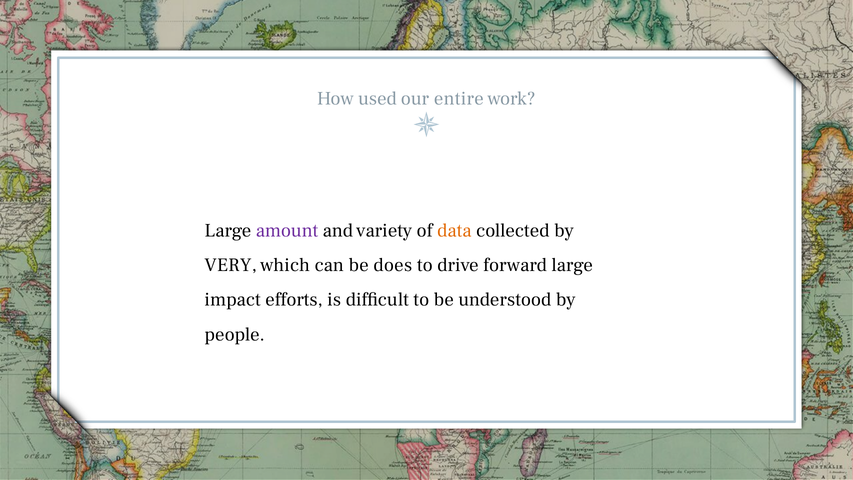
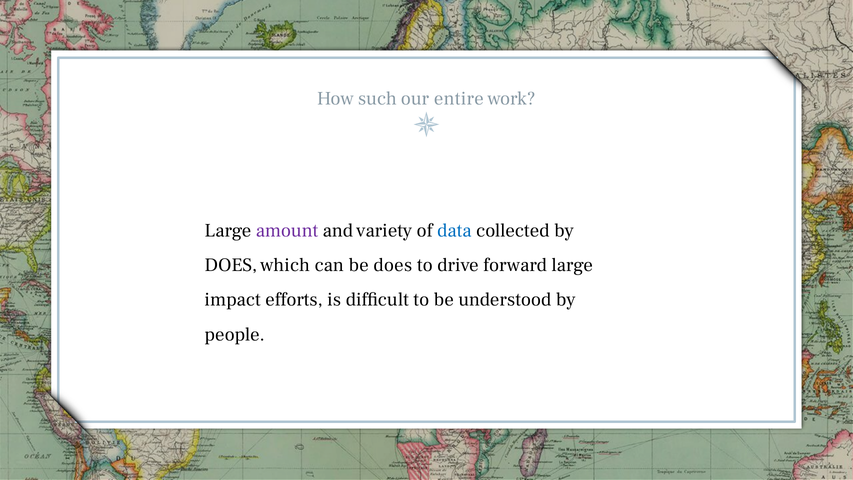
used: used -> such (377, 98)
data colour: orange -> blue (454, 230)
VERY: VERY -> DOES (231, 265)
